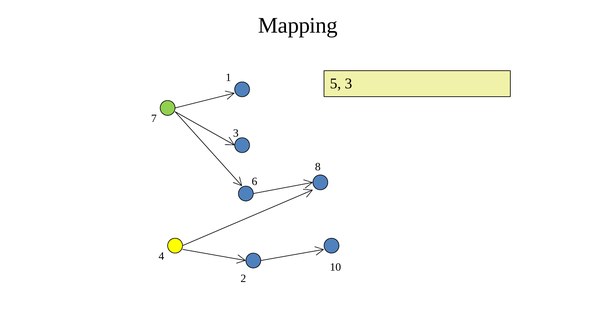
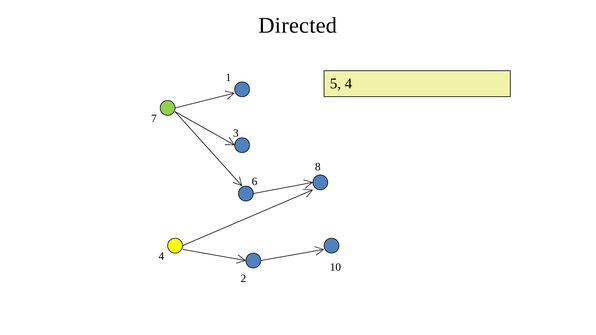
Mapping: Mapping -> Directed (298, 25)
5 3: 3 -> 4 (348, 84)
